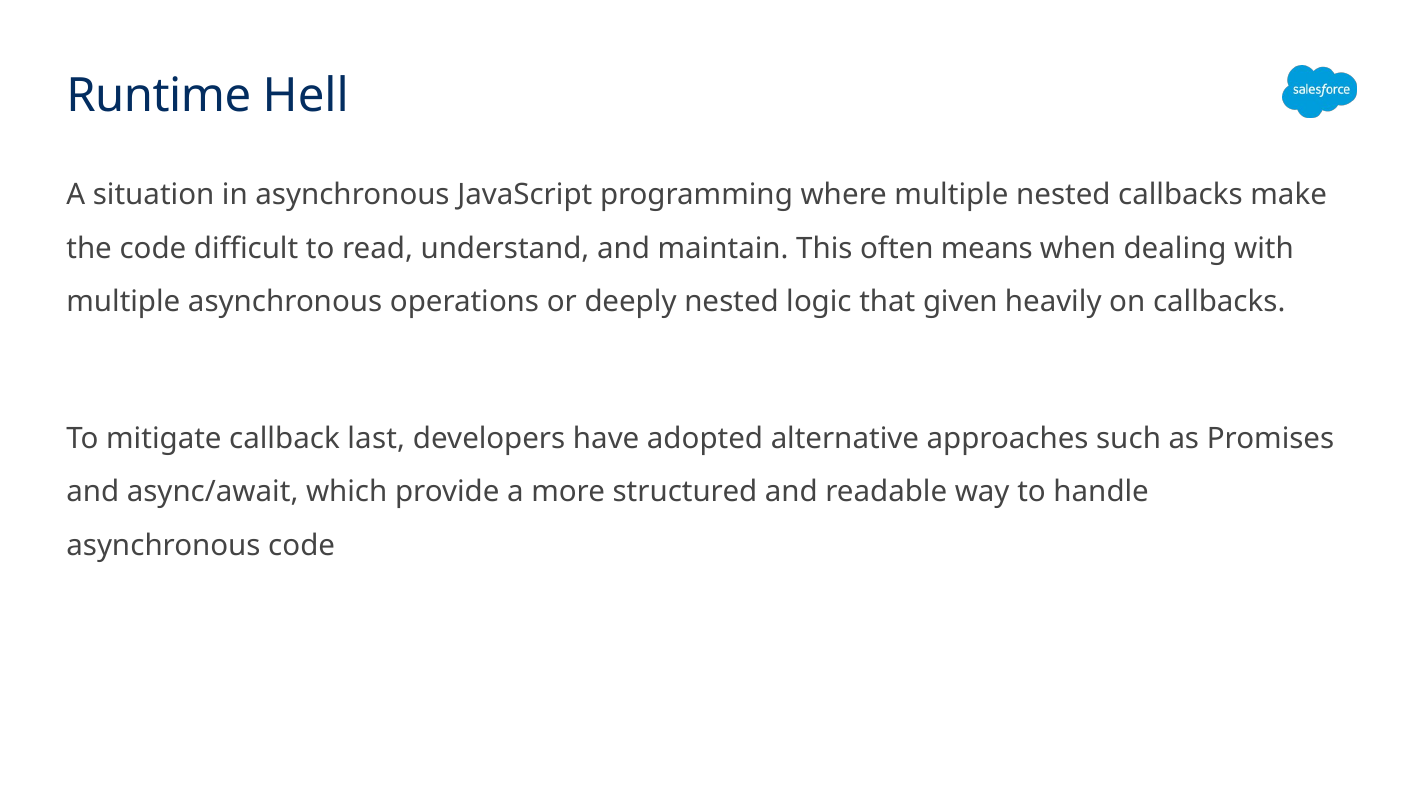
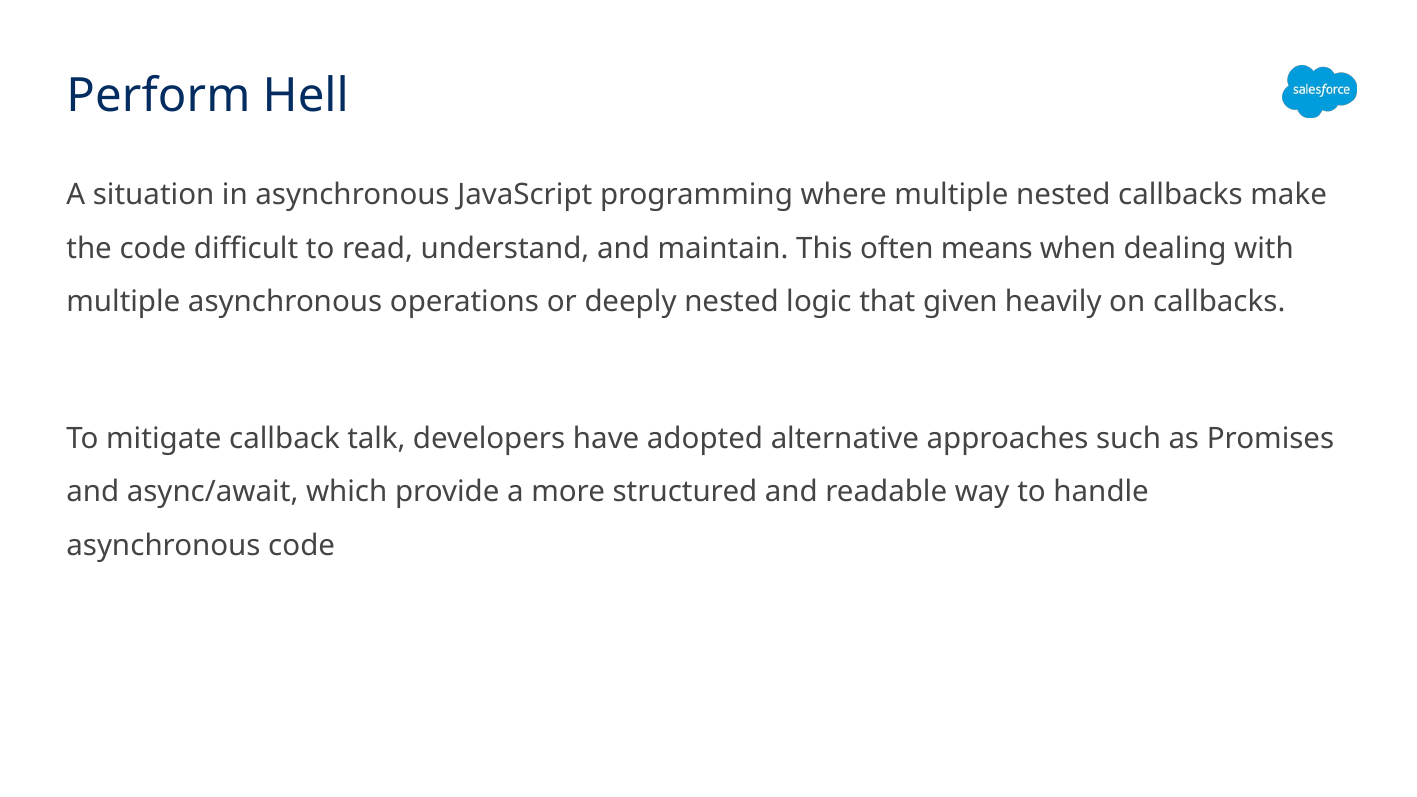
Runtime: Runtime -> Perform (158, 96)
last: last -> talk (376, 439)
